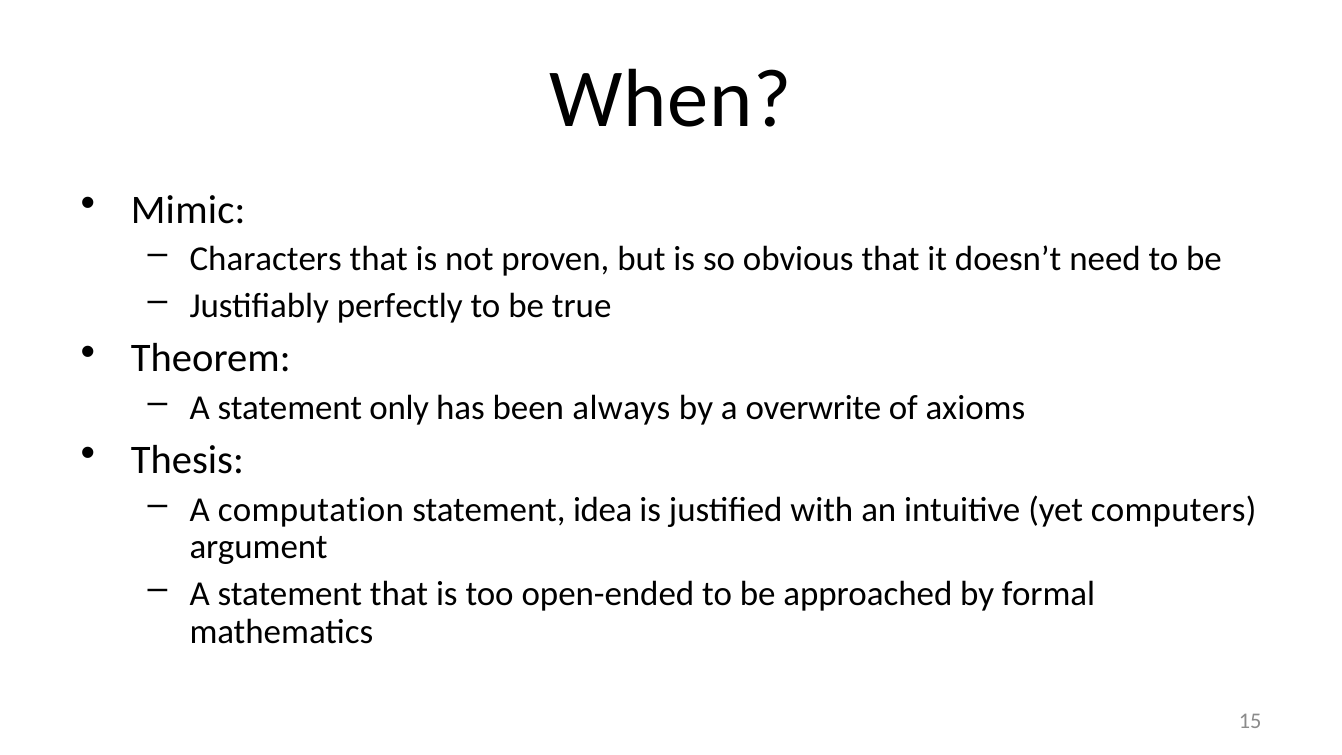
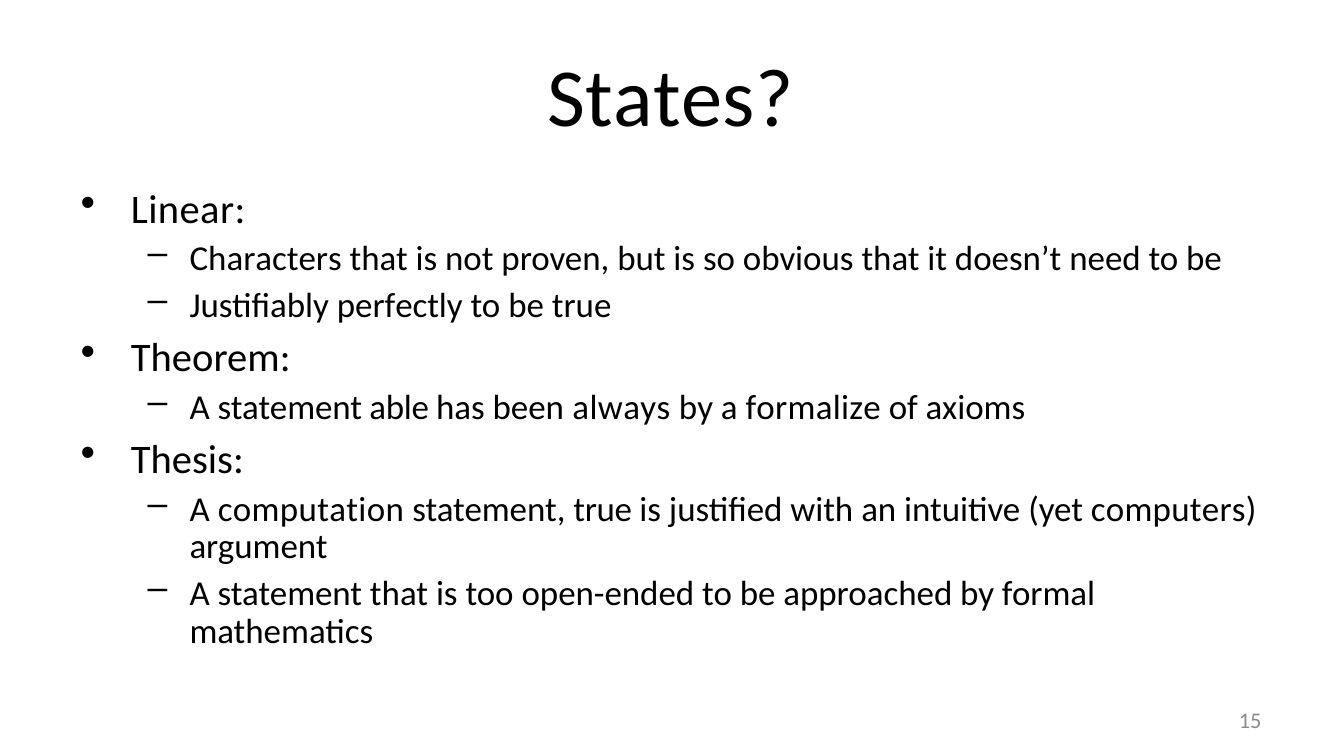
When: When -> States (671, 99)
Mimic: Mimic -> Linear (188, 210)
only: only -> able (399, 408)
overwrite: overwrite -> formalize (813, 408)
statement idea: idea -> true (603, 510)
